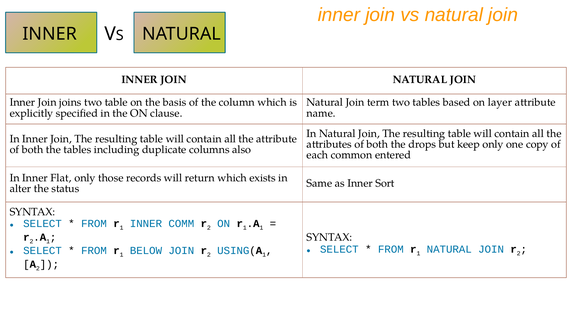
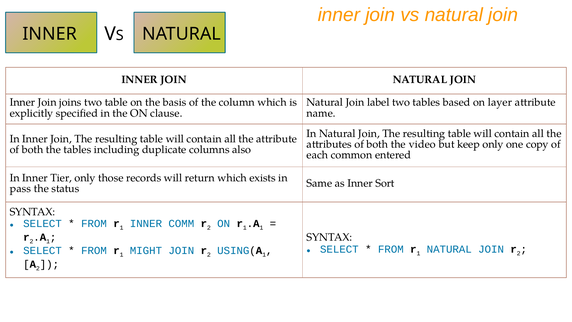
term: term -> label (378, 102)
drops: drops -> video (422, 144)
Flat: Flat -> Tier (61, 178)
alter: alter -> pass (20, 189)
BELOW: BELOW -> MIGHT (146, 250)
